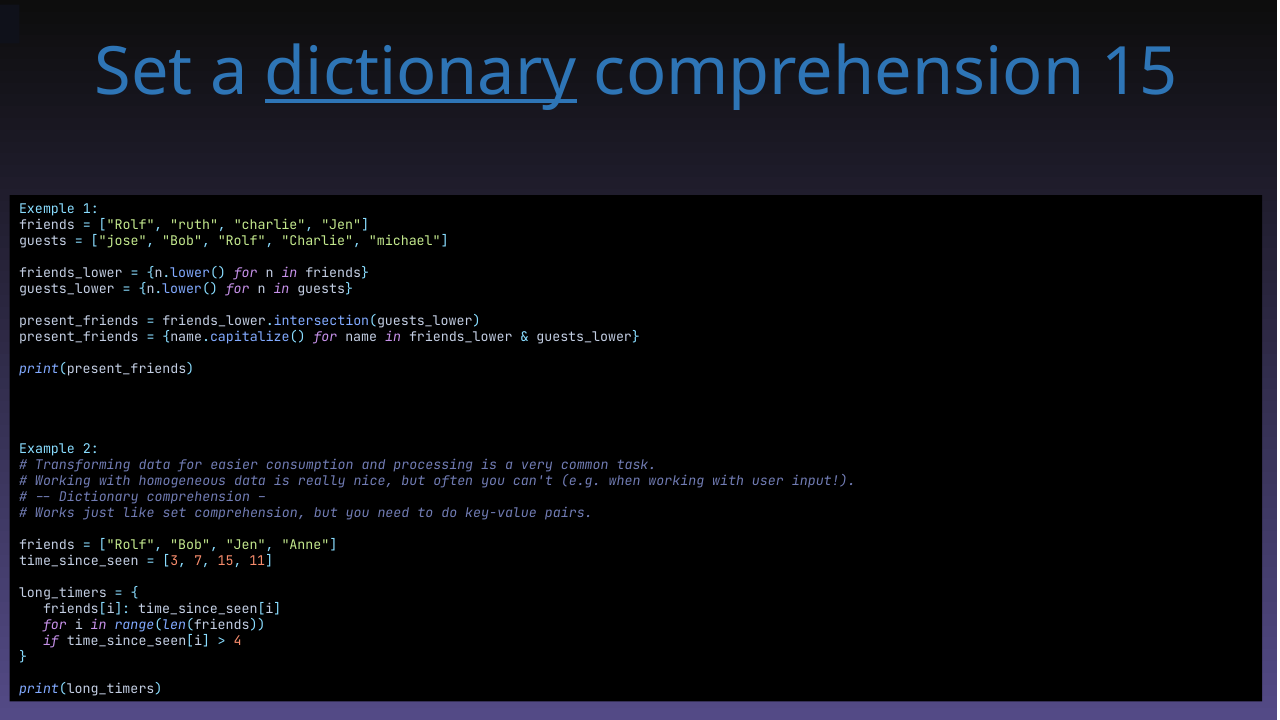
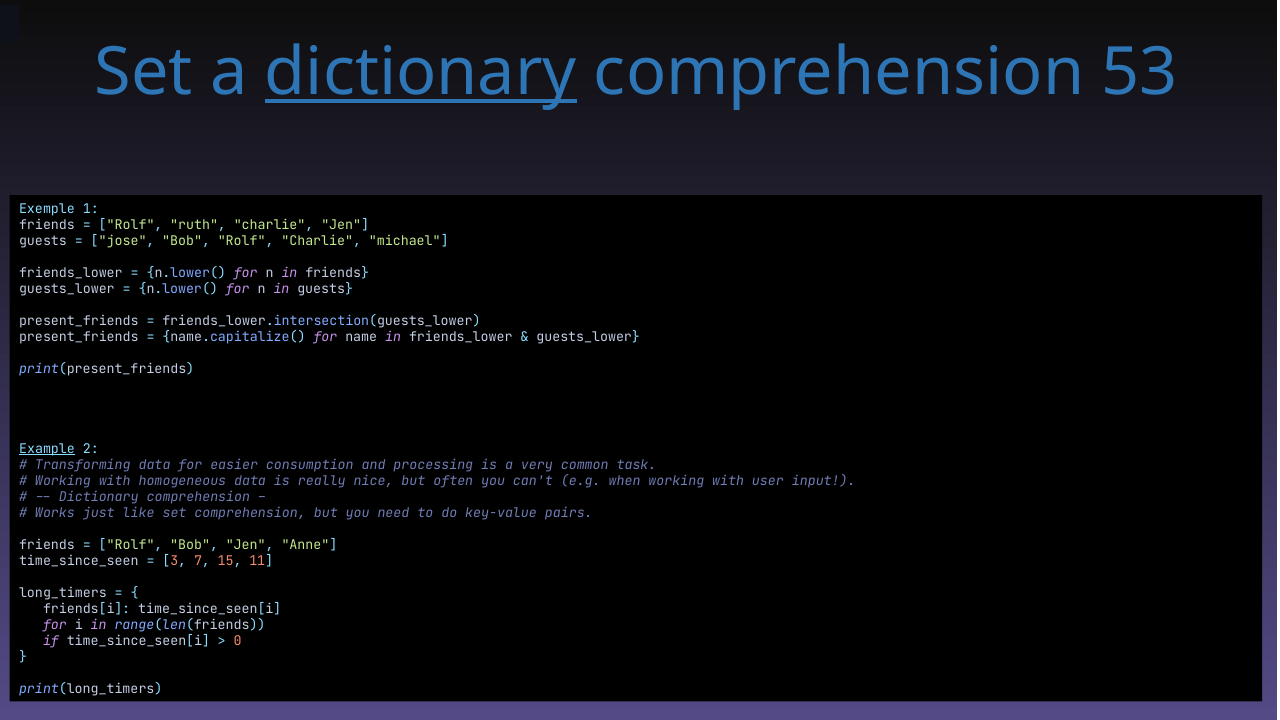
comprehension 15: 15 -> 53 (1140, 72)
Example underline: none -> present (47, 449)
4: 4 -> 0 (238, 641)
